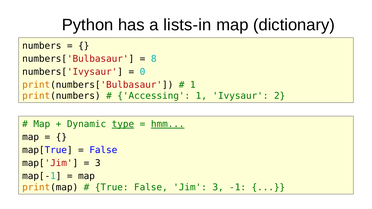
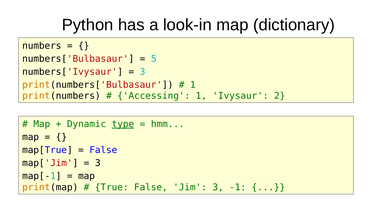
lists-in: lists-in -> look-in (187, 25)
8: 8 -> 5 (154, 59)
0: 0 -> 3 (143, 72)
hmm underline: present -> none (168, 124)
